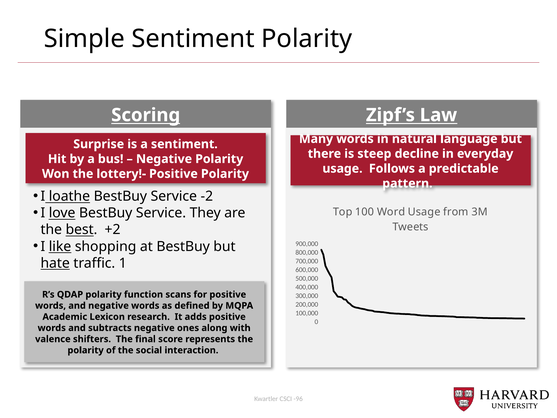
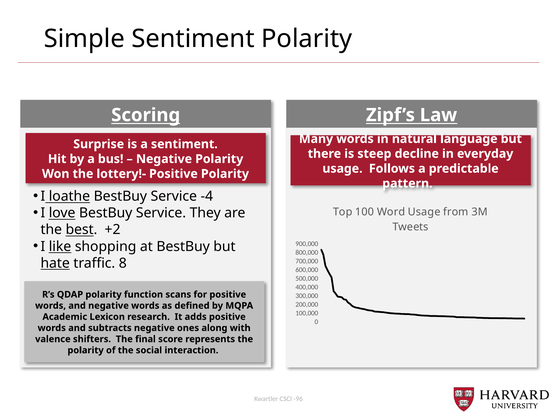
-2: -2 -> -4 (207, 196)
1: 1 -> 8 (123, 263)
